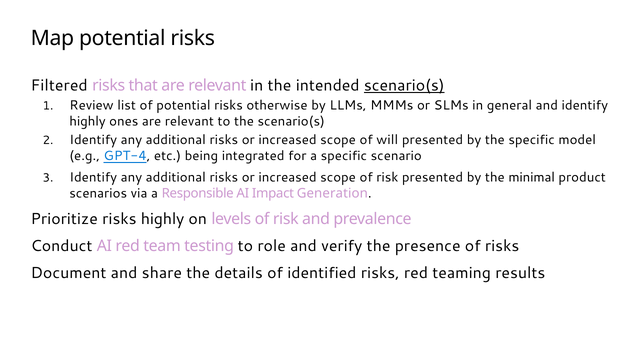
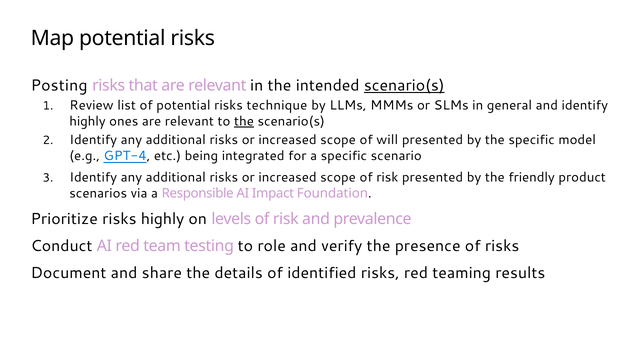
Filtered: Filtered -> Posting (59, 85)
otherwise: otherwise -> technique (277, 105)
the underline: none -> present (244, 121)
minimal: minimal -> friendly (532, 177)
Generation: Generation -> Foundation (332, 193)
